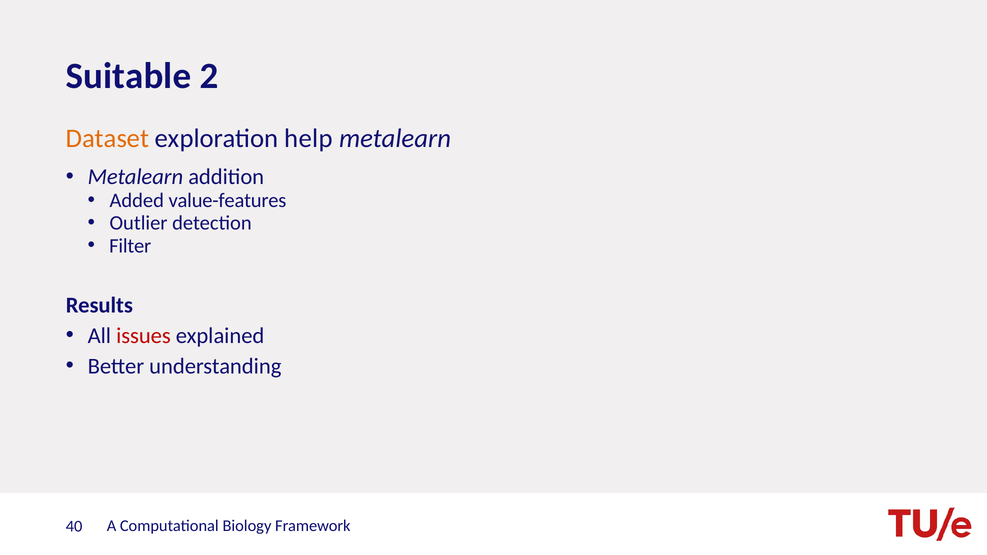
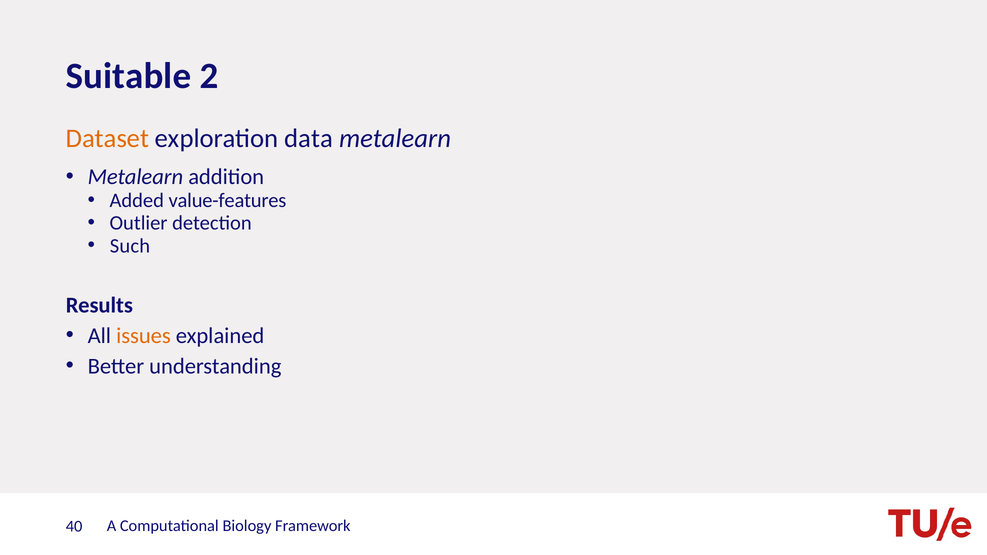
help: help -> data (309, 139)
Filter: Filter -> Such (130, 246)
issues colour: red -> orange (143, 336)
